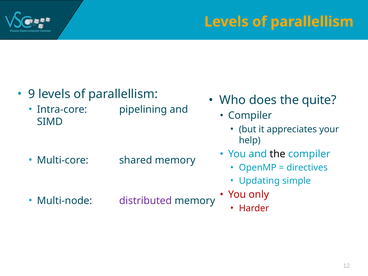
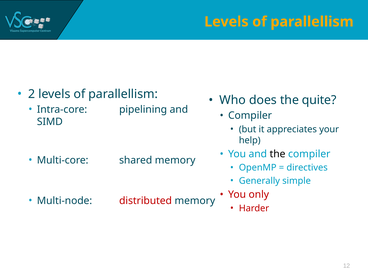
9: 9 -> 2 (32, 94)
Updating: Updating -> Generally (259, 181)
distributed colour: purple -> red (146, 201)
